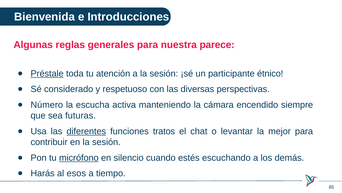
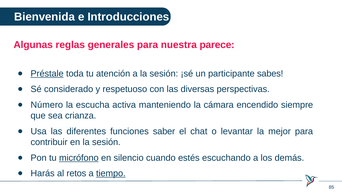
étnico: étnico -> sabes (270, 73)
futuras: futuras -> crianza (81, 115)
diferentes underline: present -> none (86, 131)
tratos: tratos -> saber (164, 131)
esos: esos -> retos (76, 173)
tiempo underline: none -> present (111, 173)
